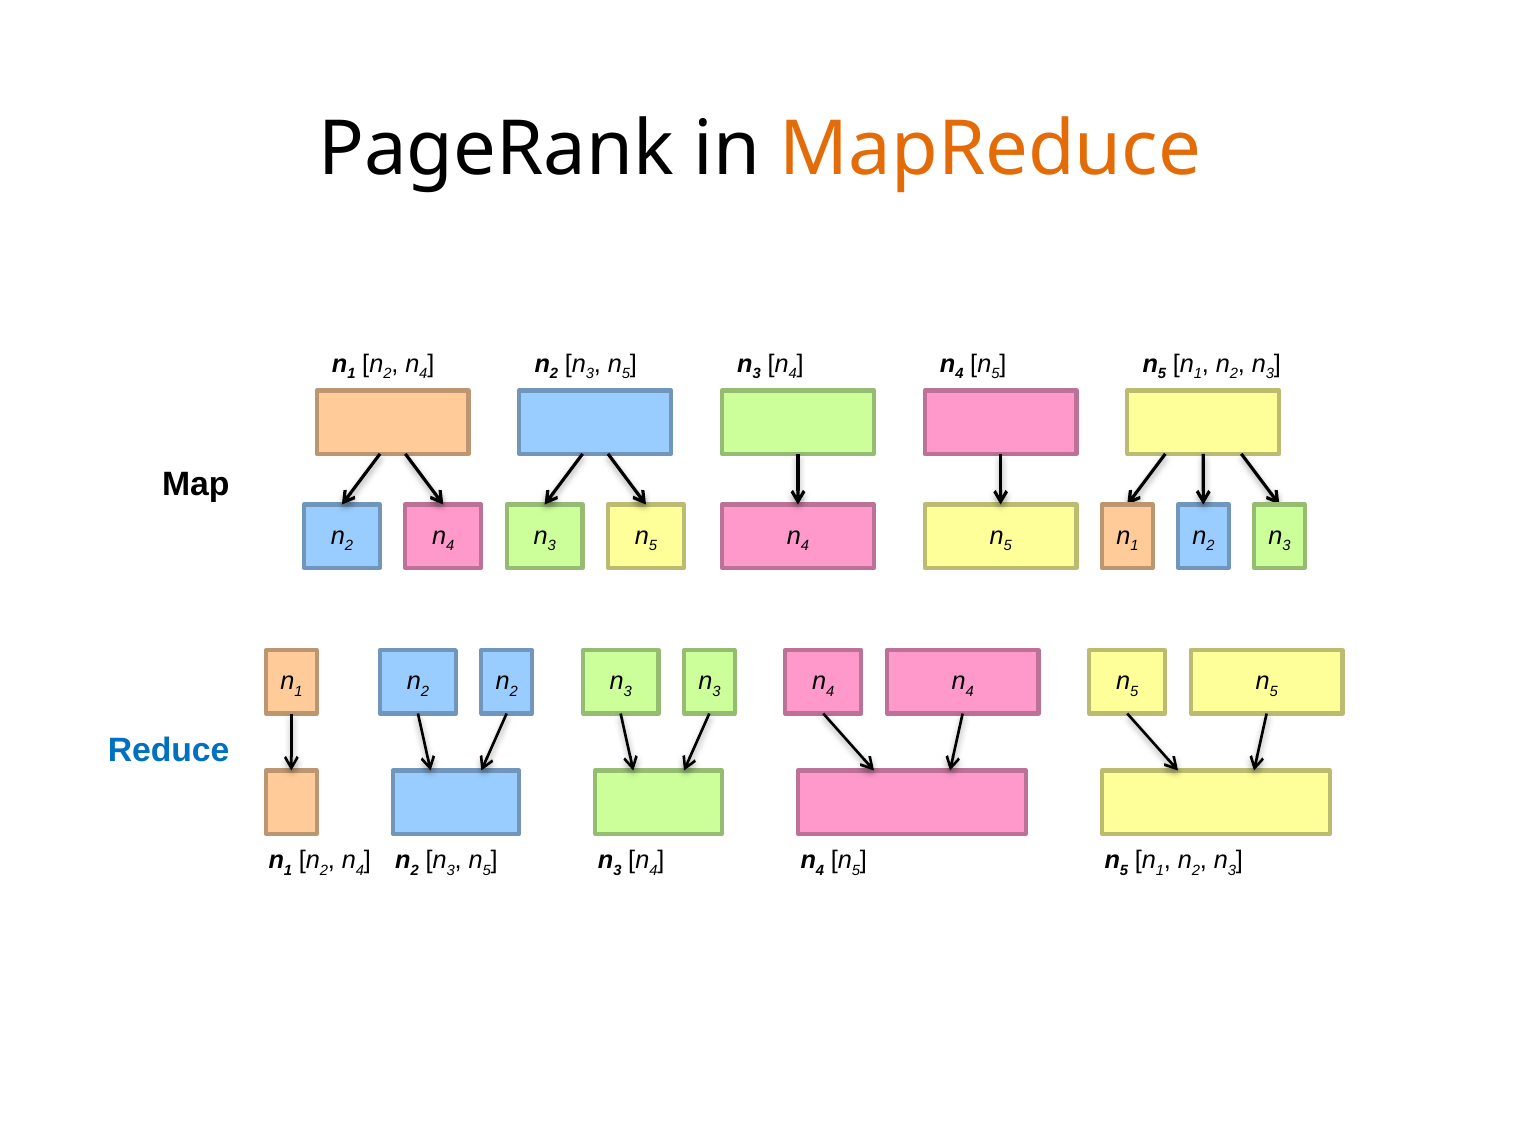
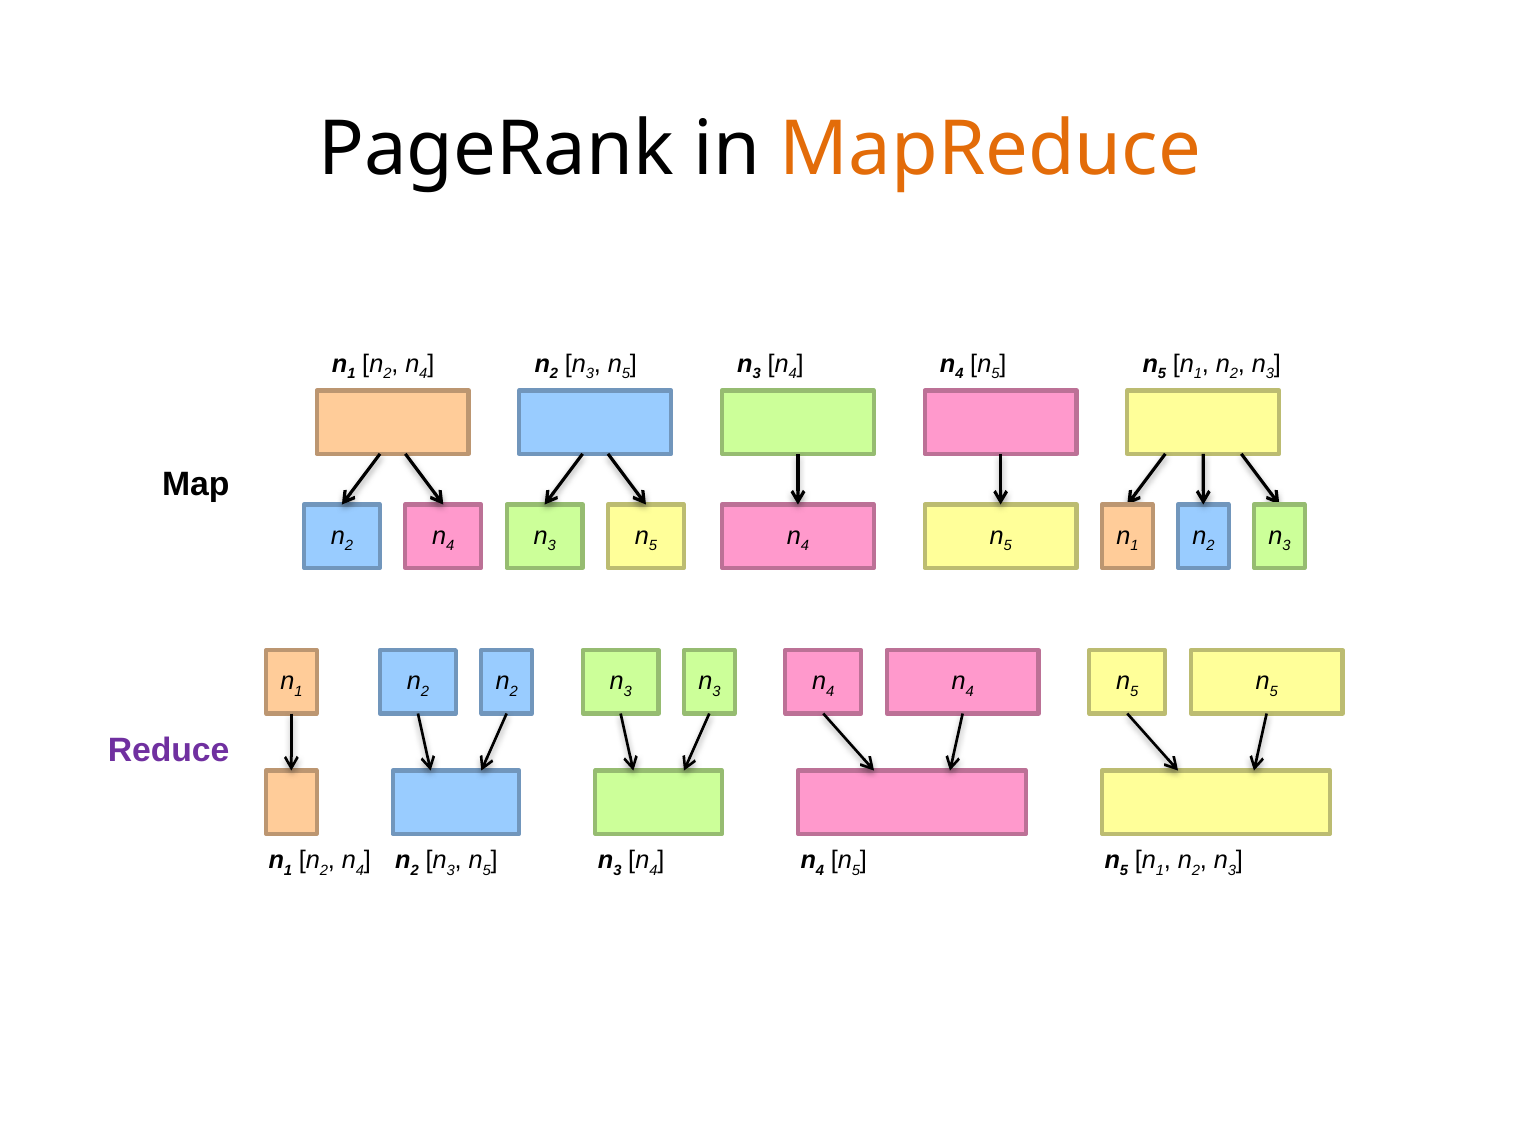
Reduce colour: blue -> purple (169, 750)
